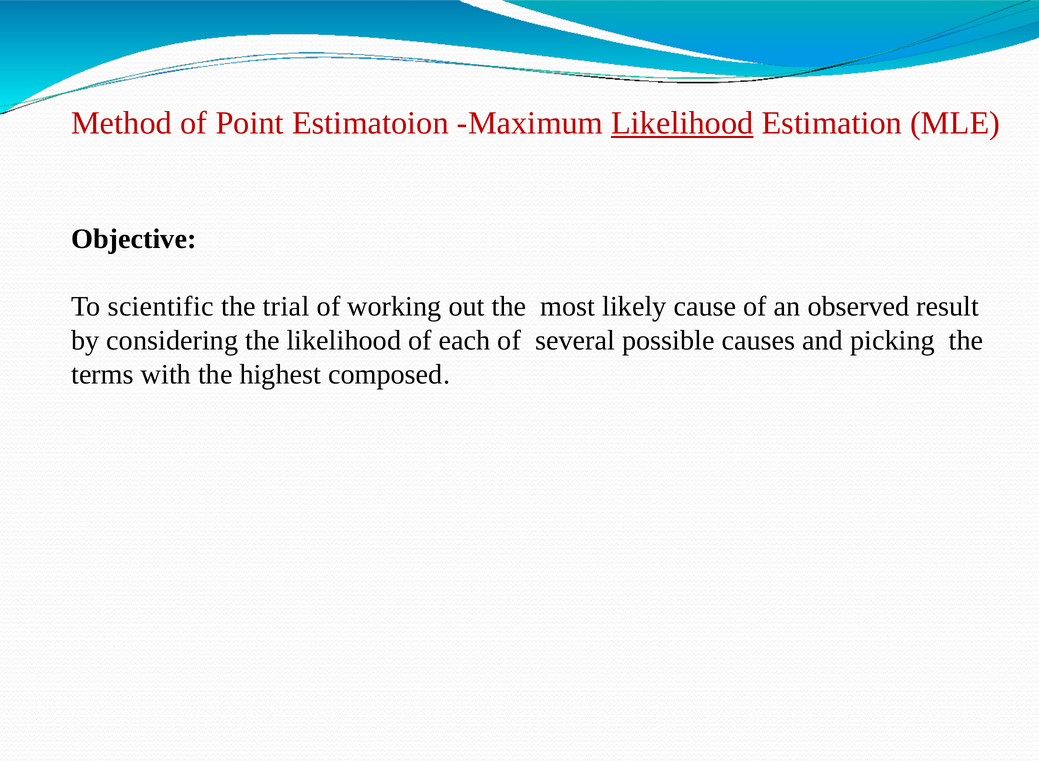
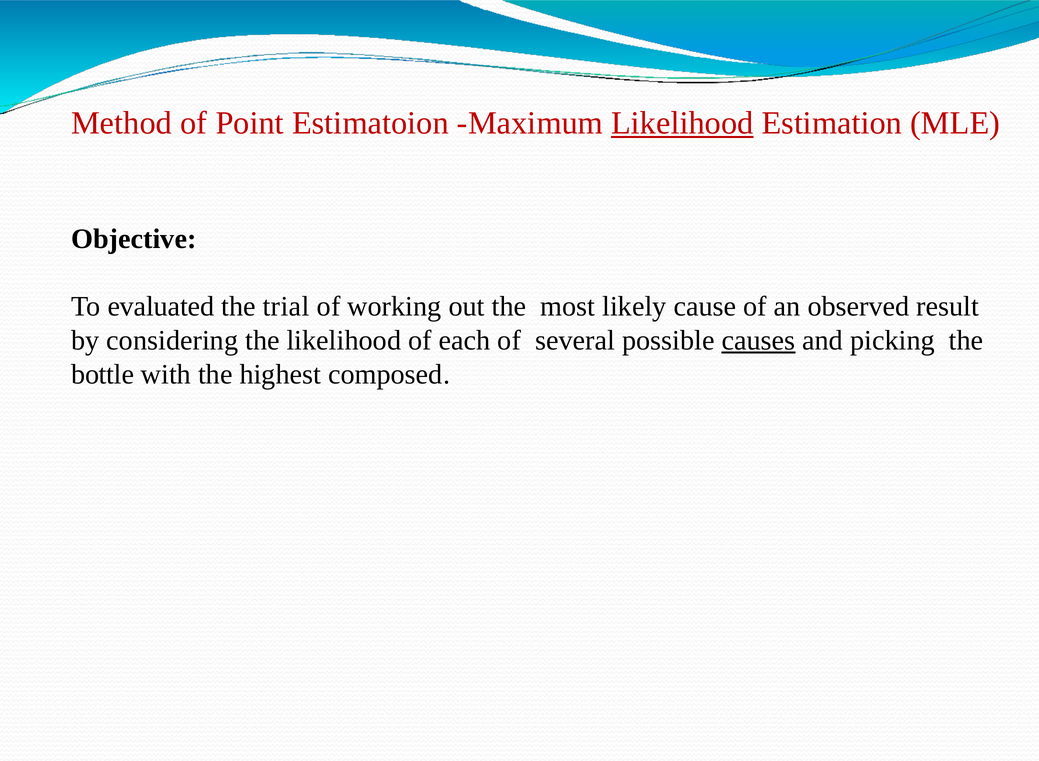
scientific: scientific -> evaluated (161, 307)
causes underline: none -> present (758, 341)
terms: terms -> bottle (103, 374)
